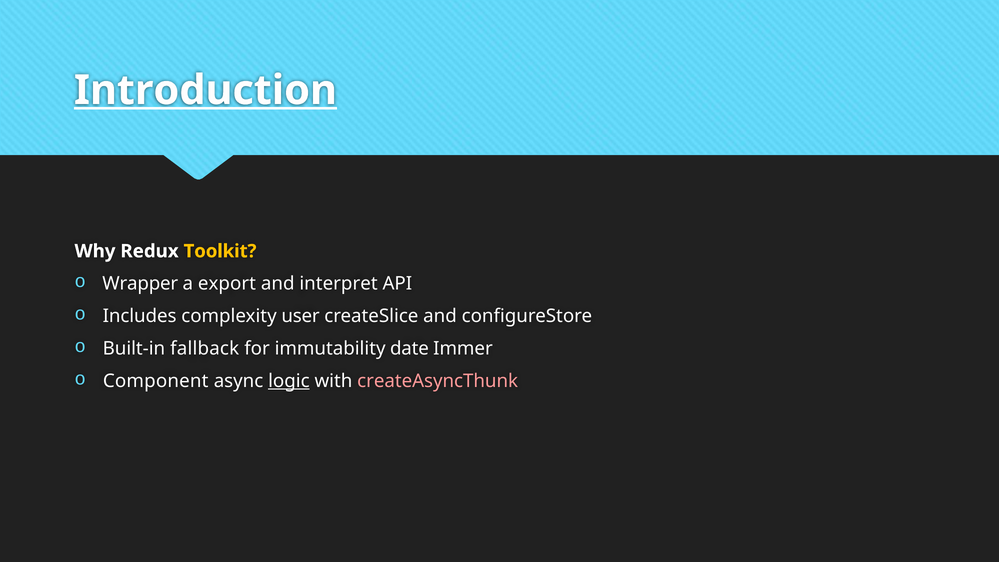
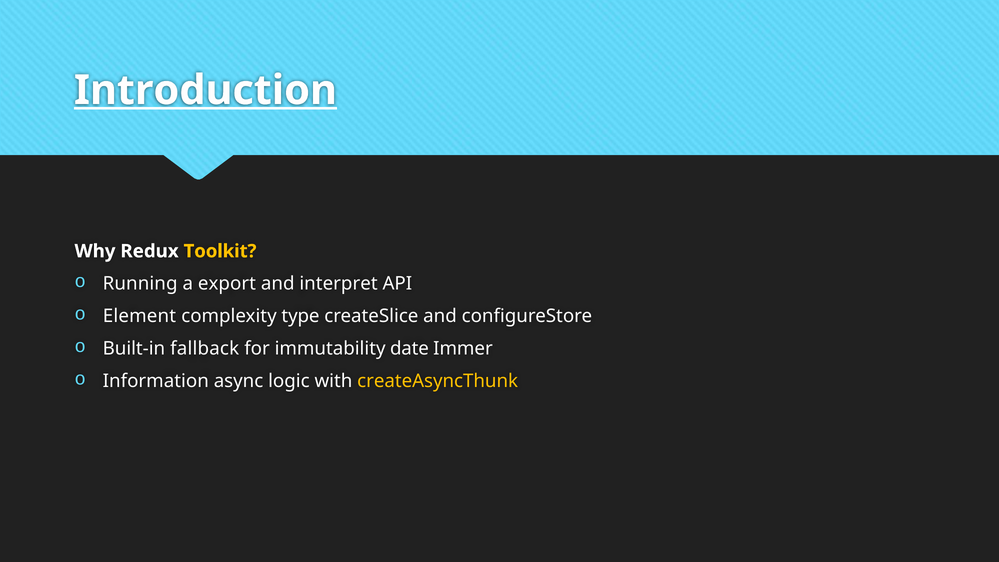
Wrapper: Wrapper -> Running (140, 284)
Includes: Includes -> Element (139, 316)
user: user -> type (301, 316)
Component: Component -> Information (156, 381)
logic underline: present -> none (289, 381)
createAsyncThunk colour: pink -> yellow (438, 381)
